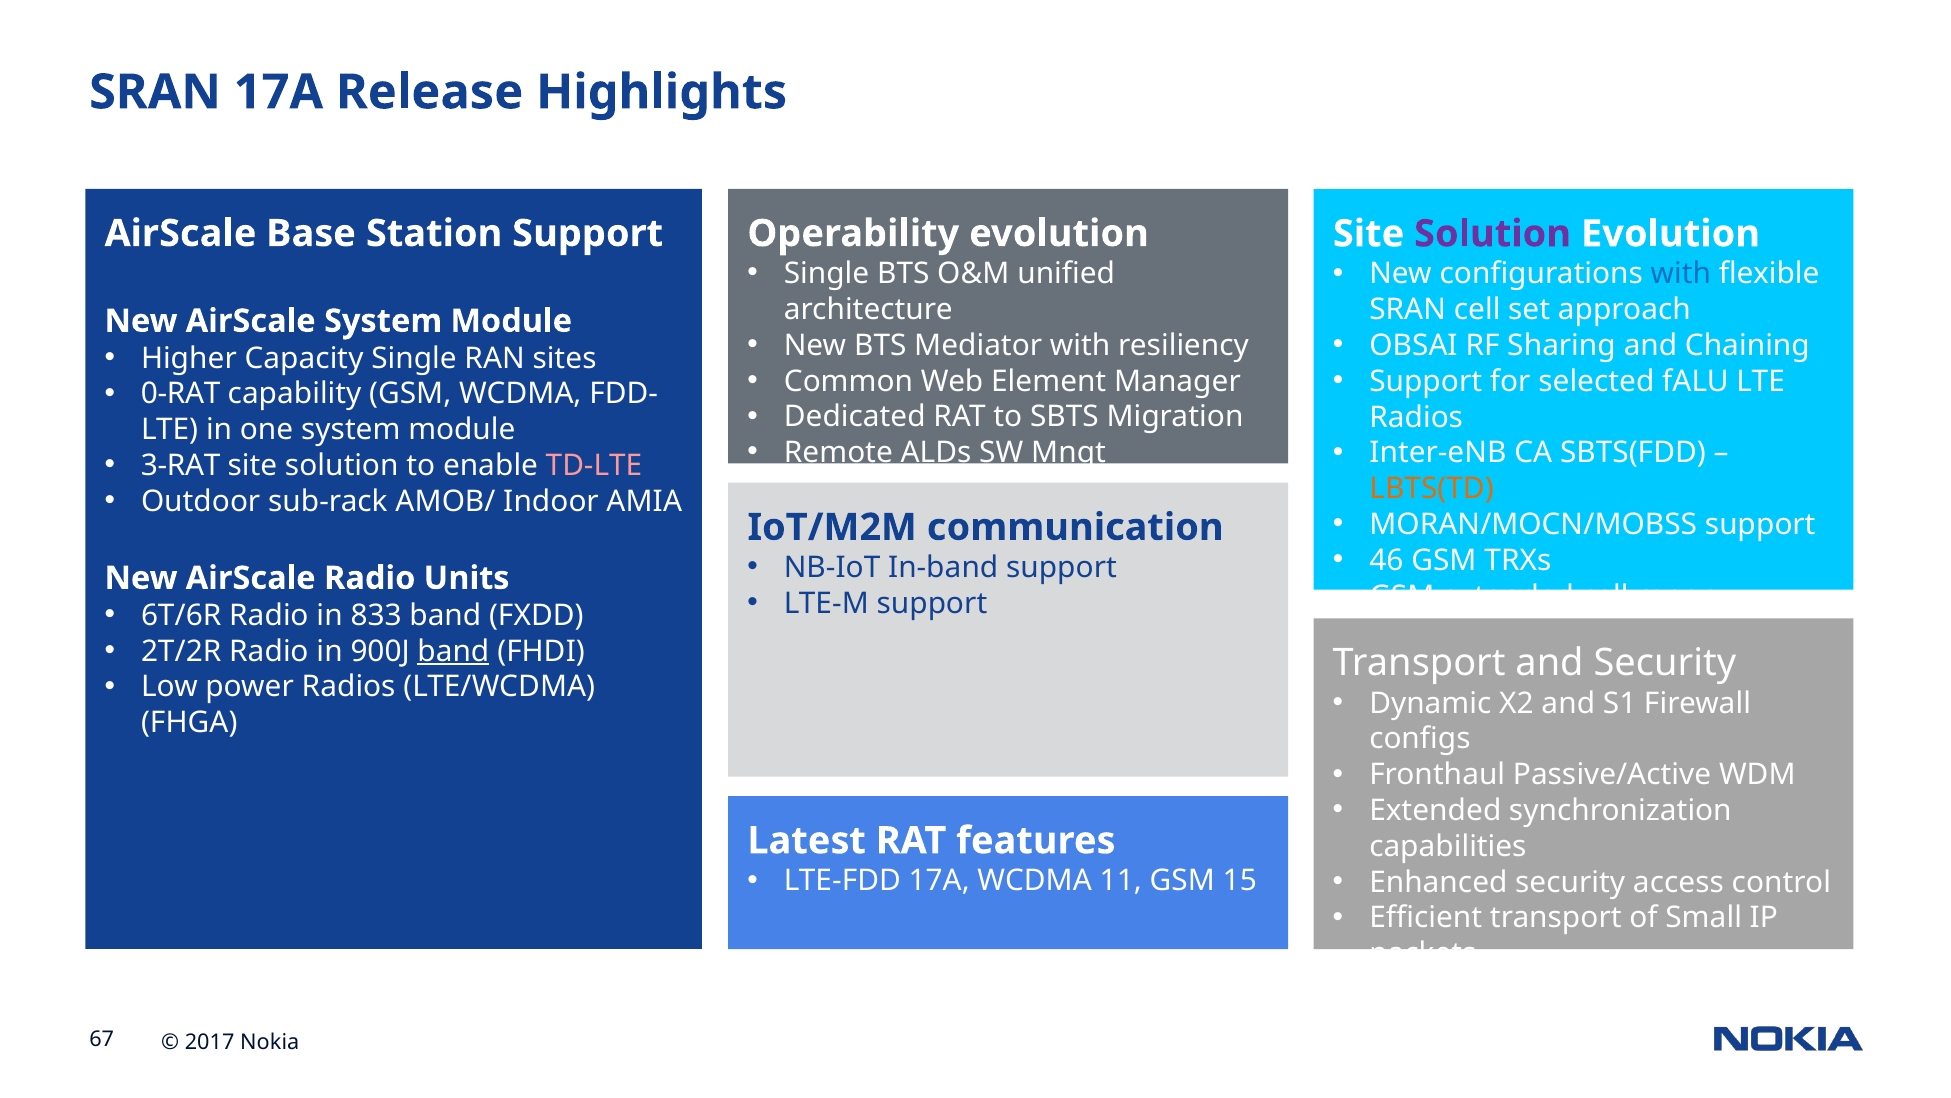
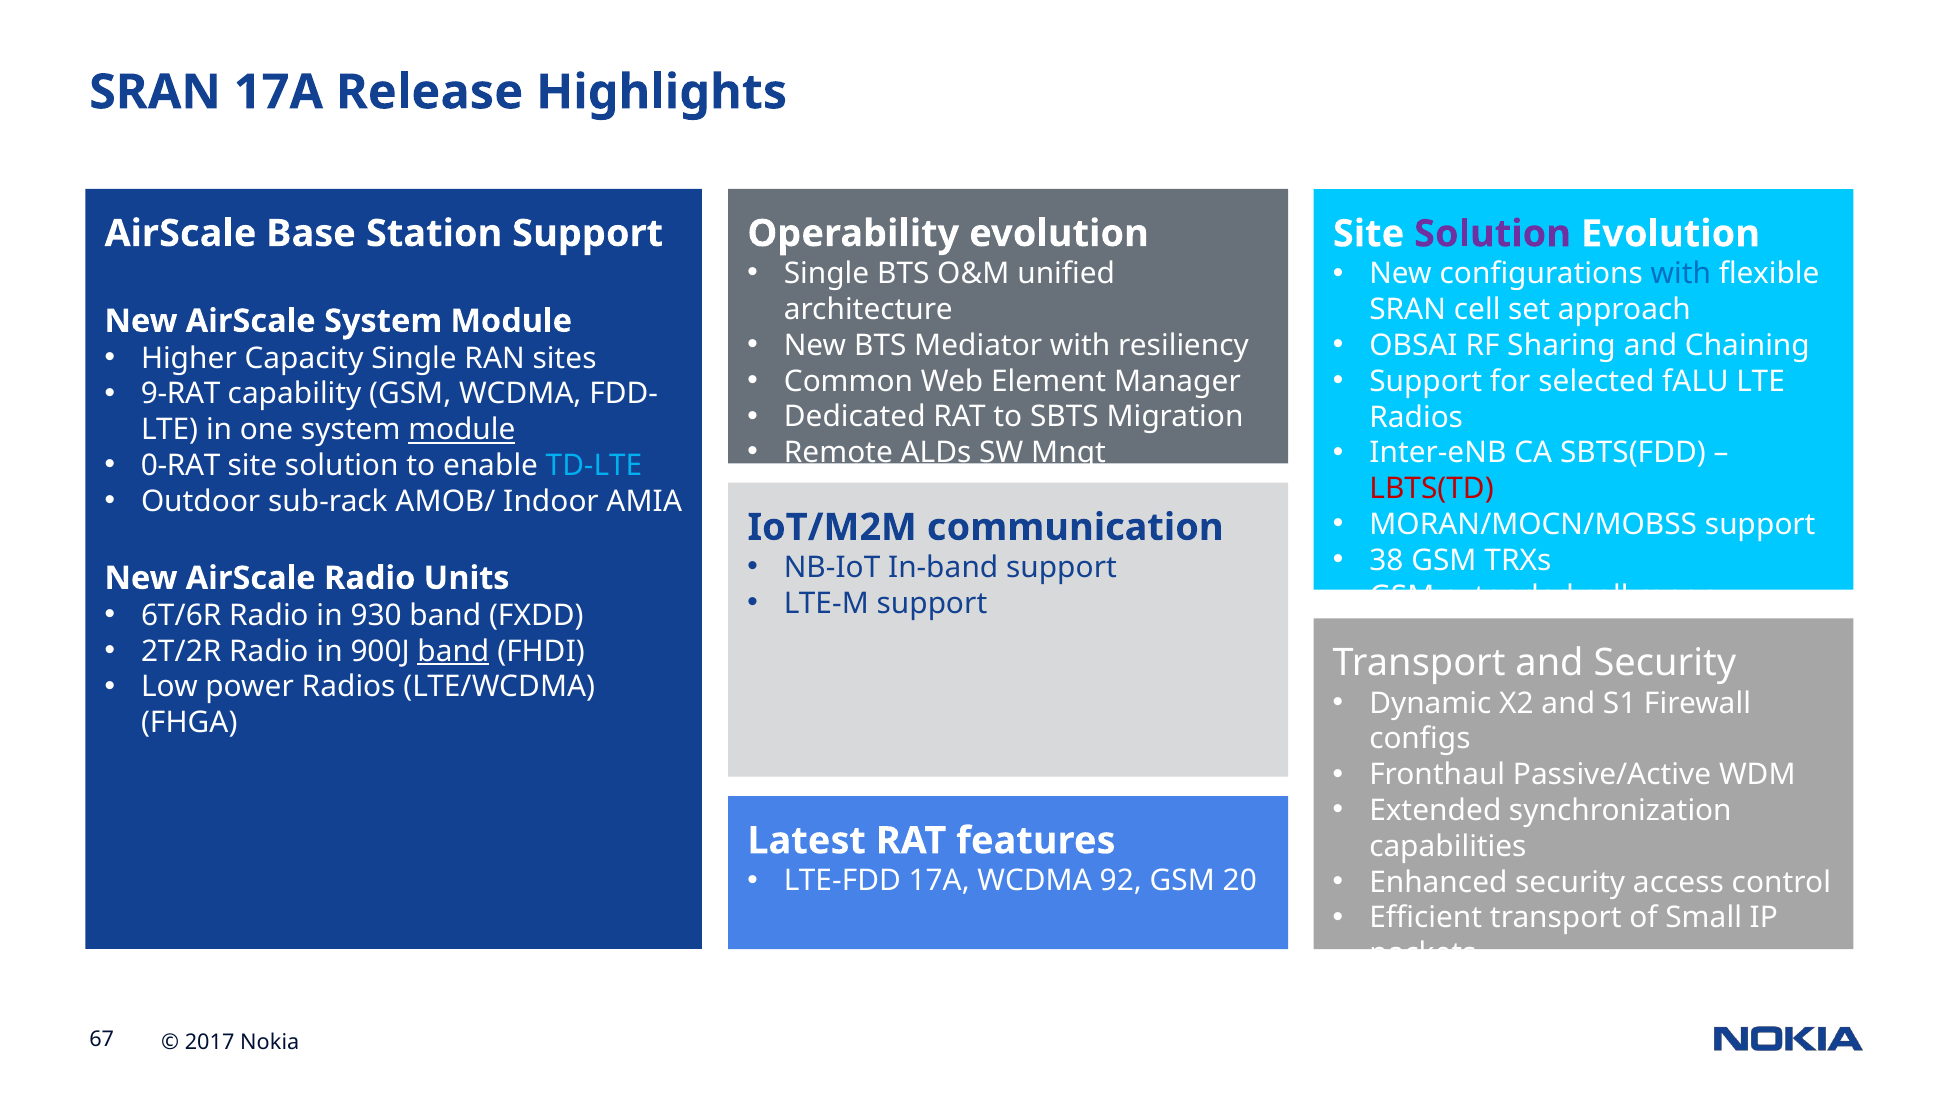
0-RAT: 0-RAT -> 9-RAT (181, 394)
module underline: none -> present (462, 430)
3-RAT: 3-RAT -> 0-RAT (181, 465)
TD-LTE colour: pink -> light blue (594, 465)
LBTS(TD colour: orange -> red (1432, 489)
46: 46 -> 38 (1386, 560)
833: 833 -> 930 (376, 615)
11: 11 -> 92 (1121, 880)
15: 15 -> 20 (1240, 880)
